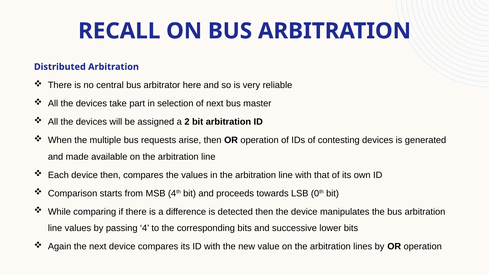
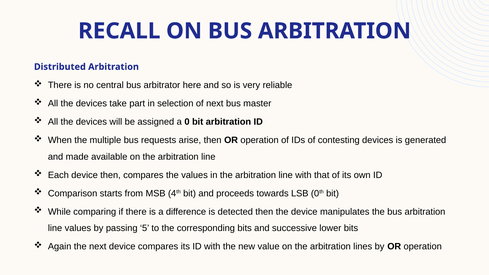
2: 2 -> 0 (187, 122)
4: 4 -> 5 (145, 228)
